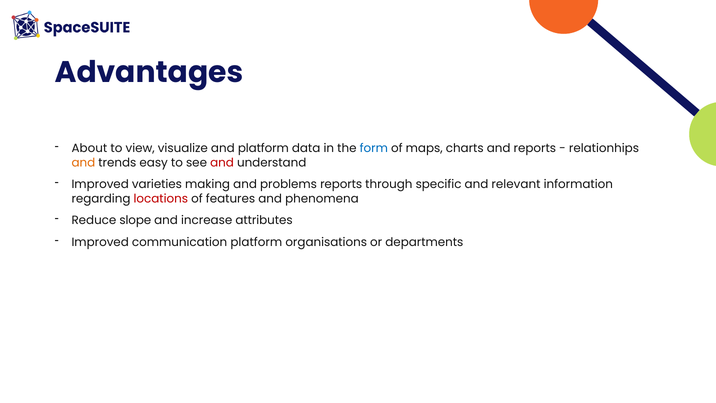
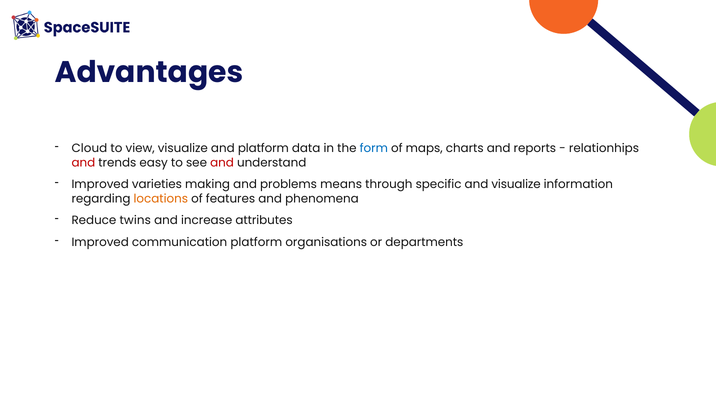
About: About -> Cloud (89, 148)
and colour: orange -> red (83, 162)
problems reports: reports -> means (341, 184)
and relevant: relevant -> visualize (516, 184)
locations colour: red -> orange (161, 199)
slope: slope -> twins (135, 220)
